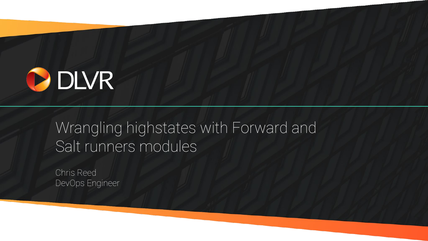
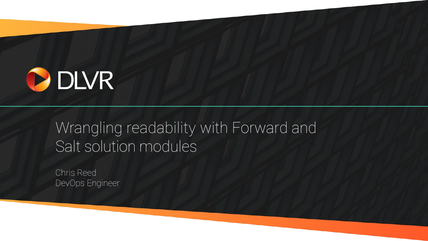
highstates: highstates -> readability (161, 128)
runners: runners -> solution (110, 147)
